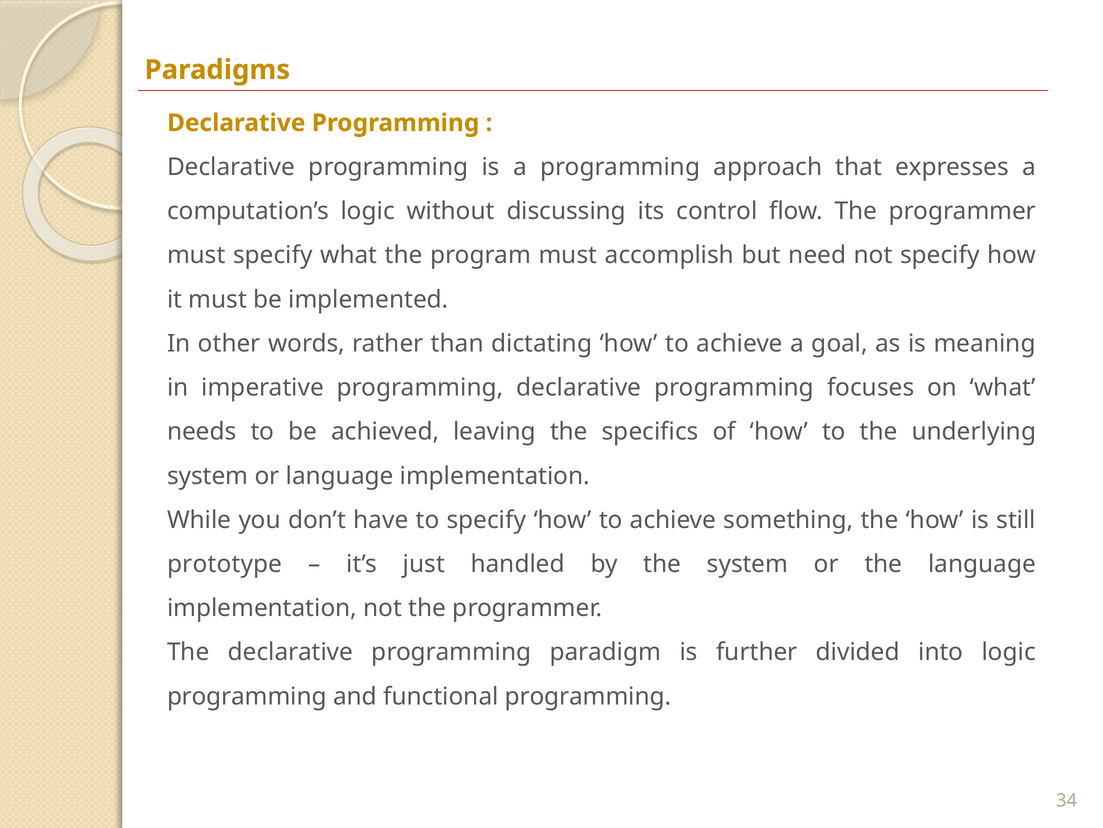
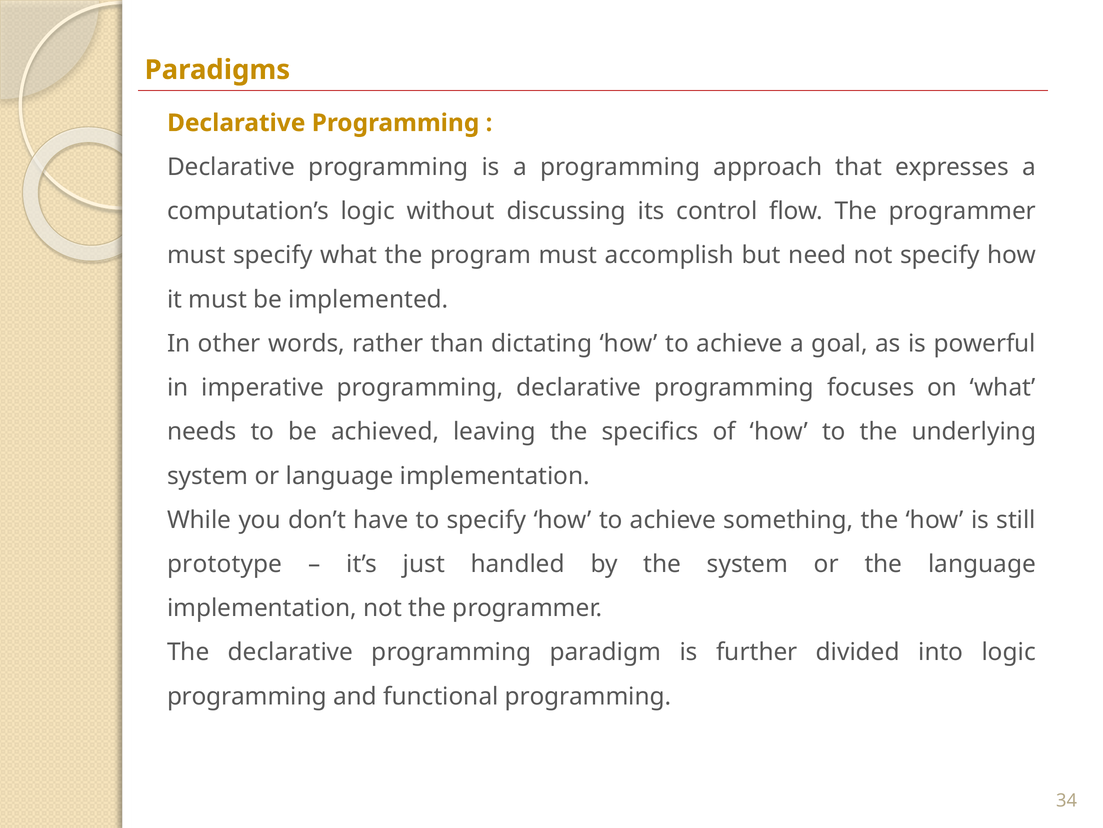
meaning: meaning -> powerful (985, 343)
